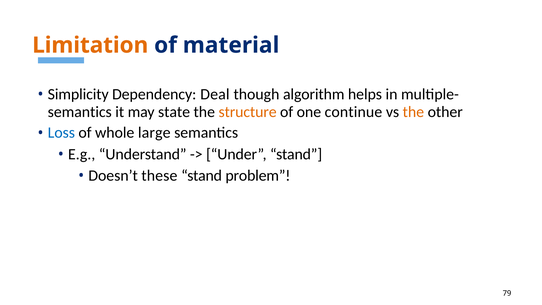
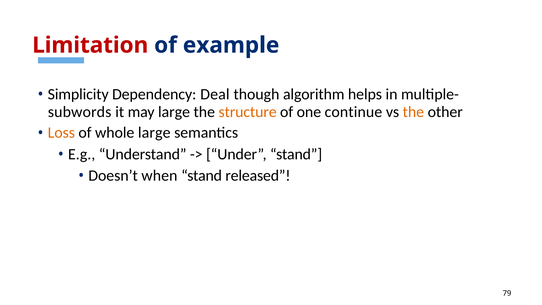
Limitation colour: orange -> red (90, 45)
material: material -> example (231, 45)
semantics: semantics -> subwords (80, 112)
may state: state -> large (174, 112)
Loss colour: blue -> orange (61, 133)
these: these -> when (159, 175)
problem: problem -> released (258, 175)
